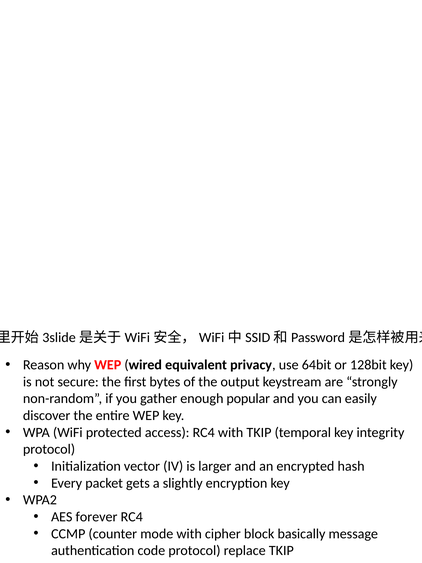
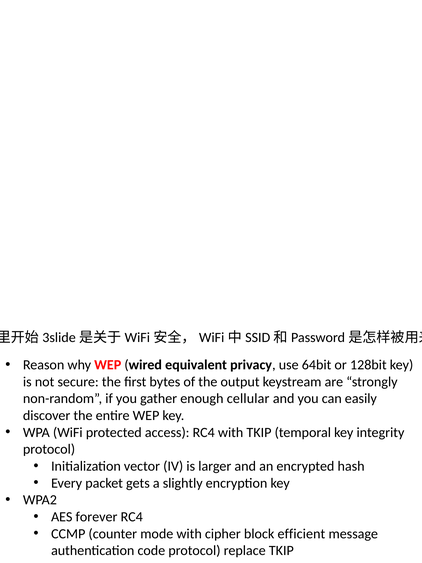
popular: popular -> cellular (248, 398)
basically: basically -> efficient (301, 533)
